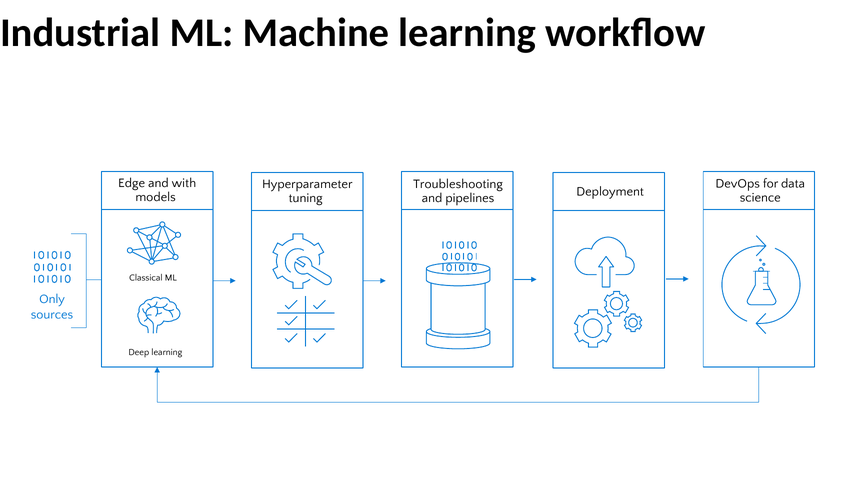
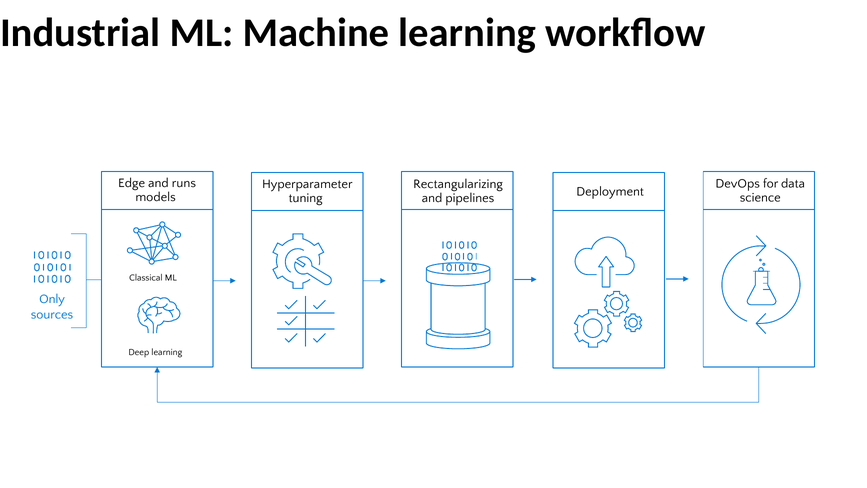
with: with -> runs (184, 183)
Troubleshooting: Troubleshooting -> Rectangularizing (458, 184)
